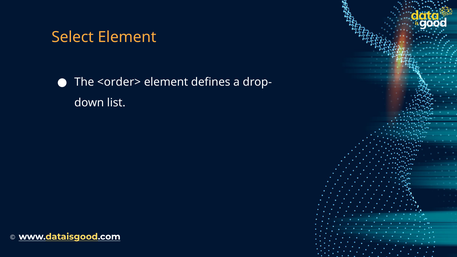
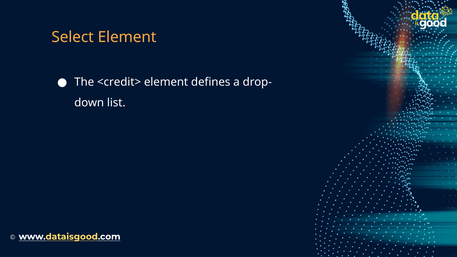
<order>: <order> -> <credit> (119, 82)
